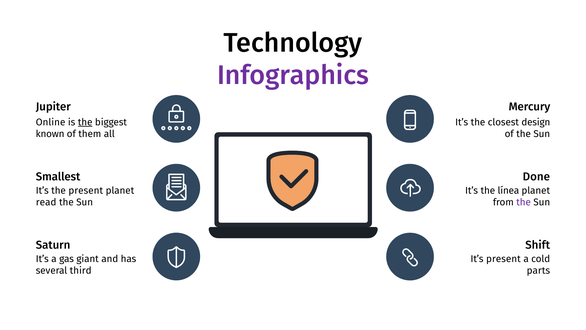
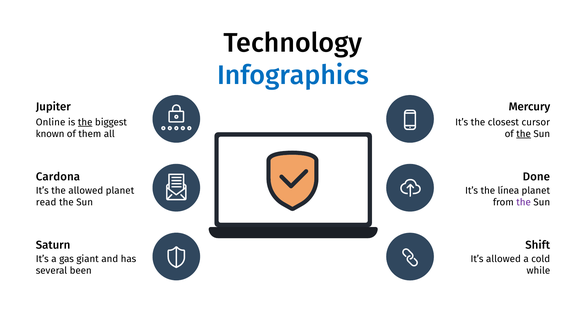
Infographics colour: purple -> blue (293, 75)
design: design -> cursor (536, 122)
the underline: none -> present (524, 134)
Smallest: Smallest -> Cardona (58, 176)
the present: present -> allowed (86, 190)
It’s present: present -> allowed (503, 259)
third: third -> been (81, 270)
parts: parts -> while (538, 270)
